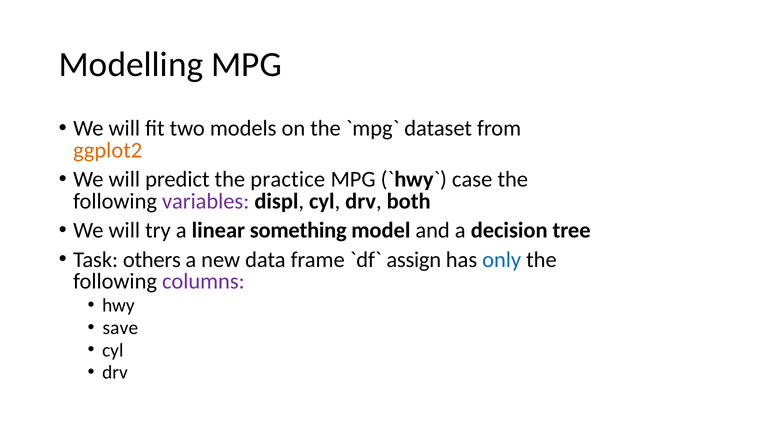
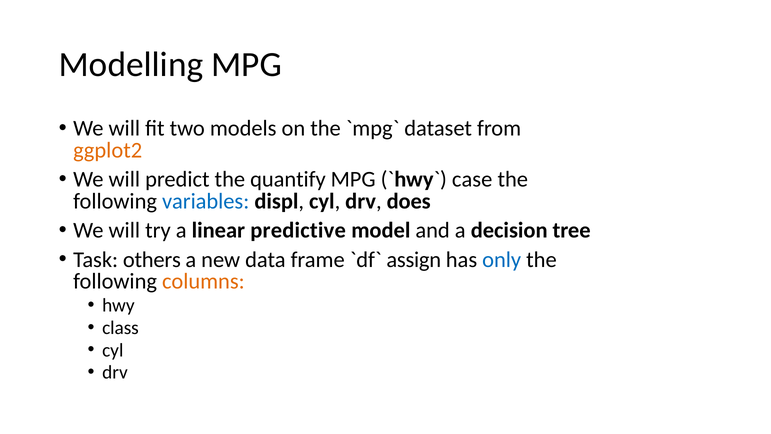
practice: practice -> quantify (288, 179)
variables colour: purple -> blue (206, 201)
both: both -> does (409, 201)
something: something -> predictive (298, 230)
columns colour: purple -> orange (203, 281)
save: save -> class (120, 328)
